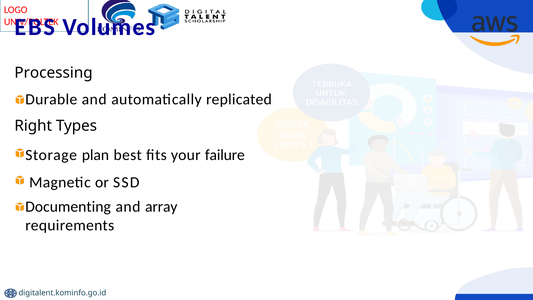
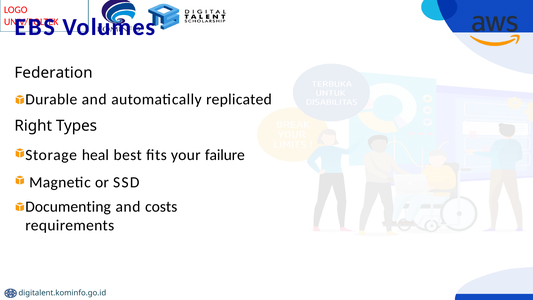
Processing: Processing -> Federation (54, 73)
plan: plan -> heal (95, 155)
array: array -> costs (161, 206)
